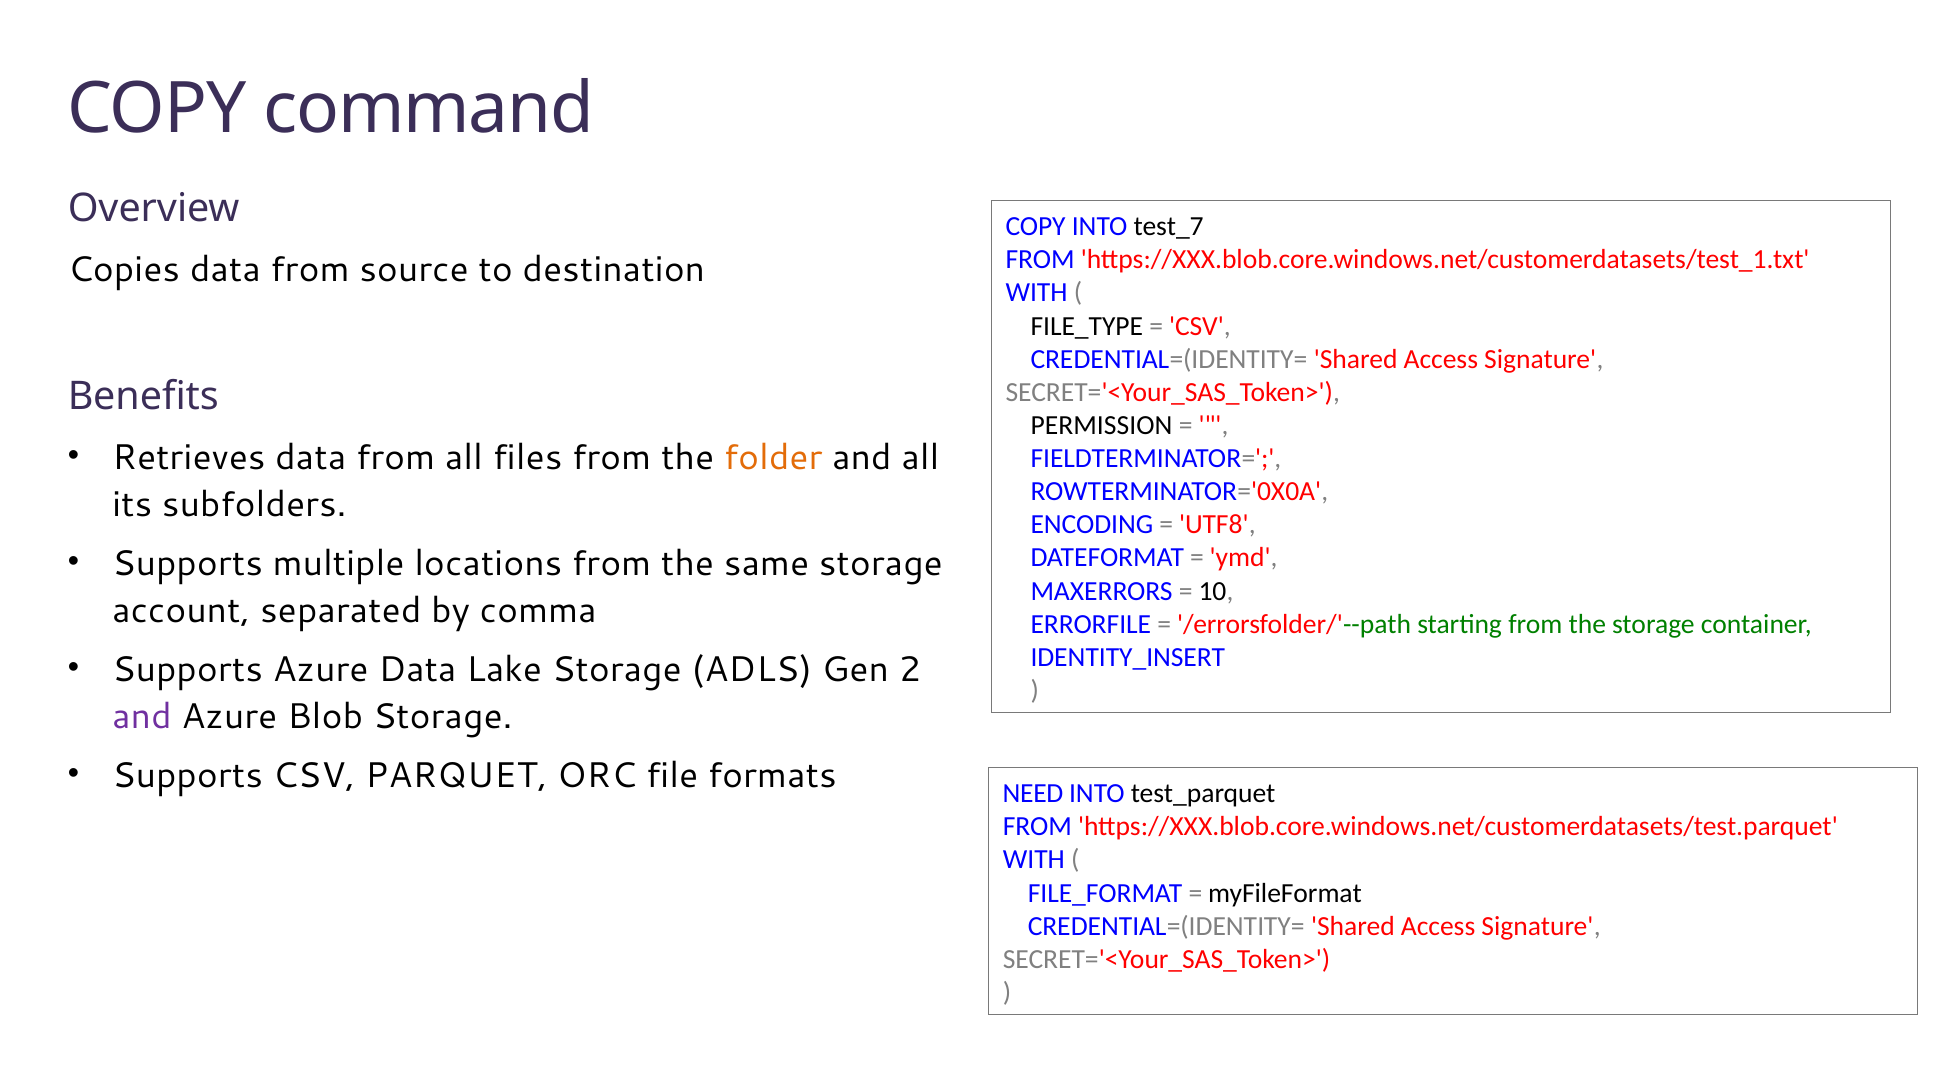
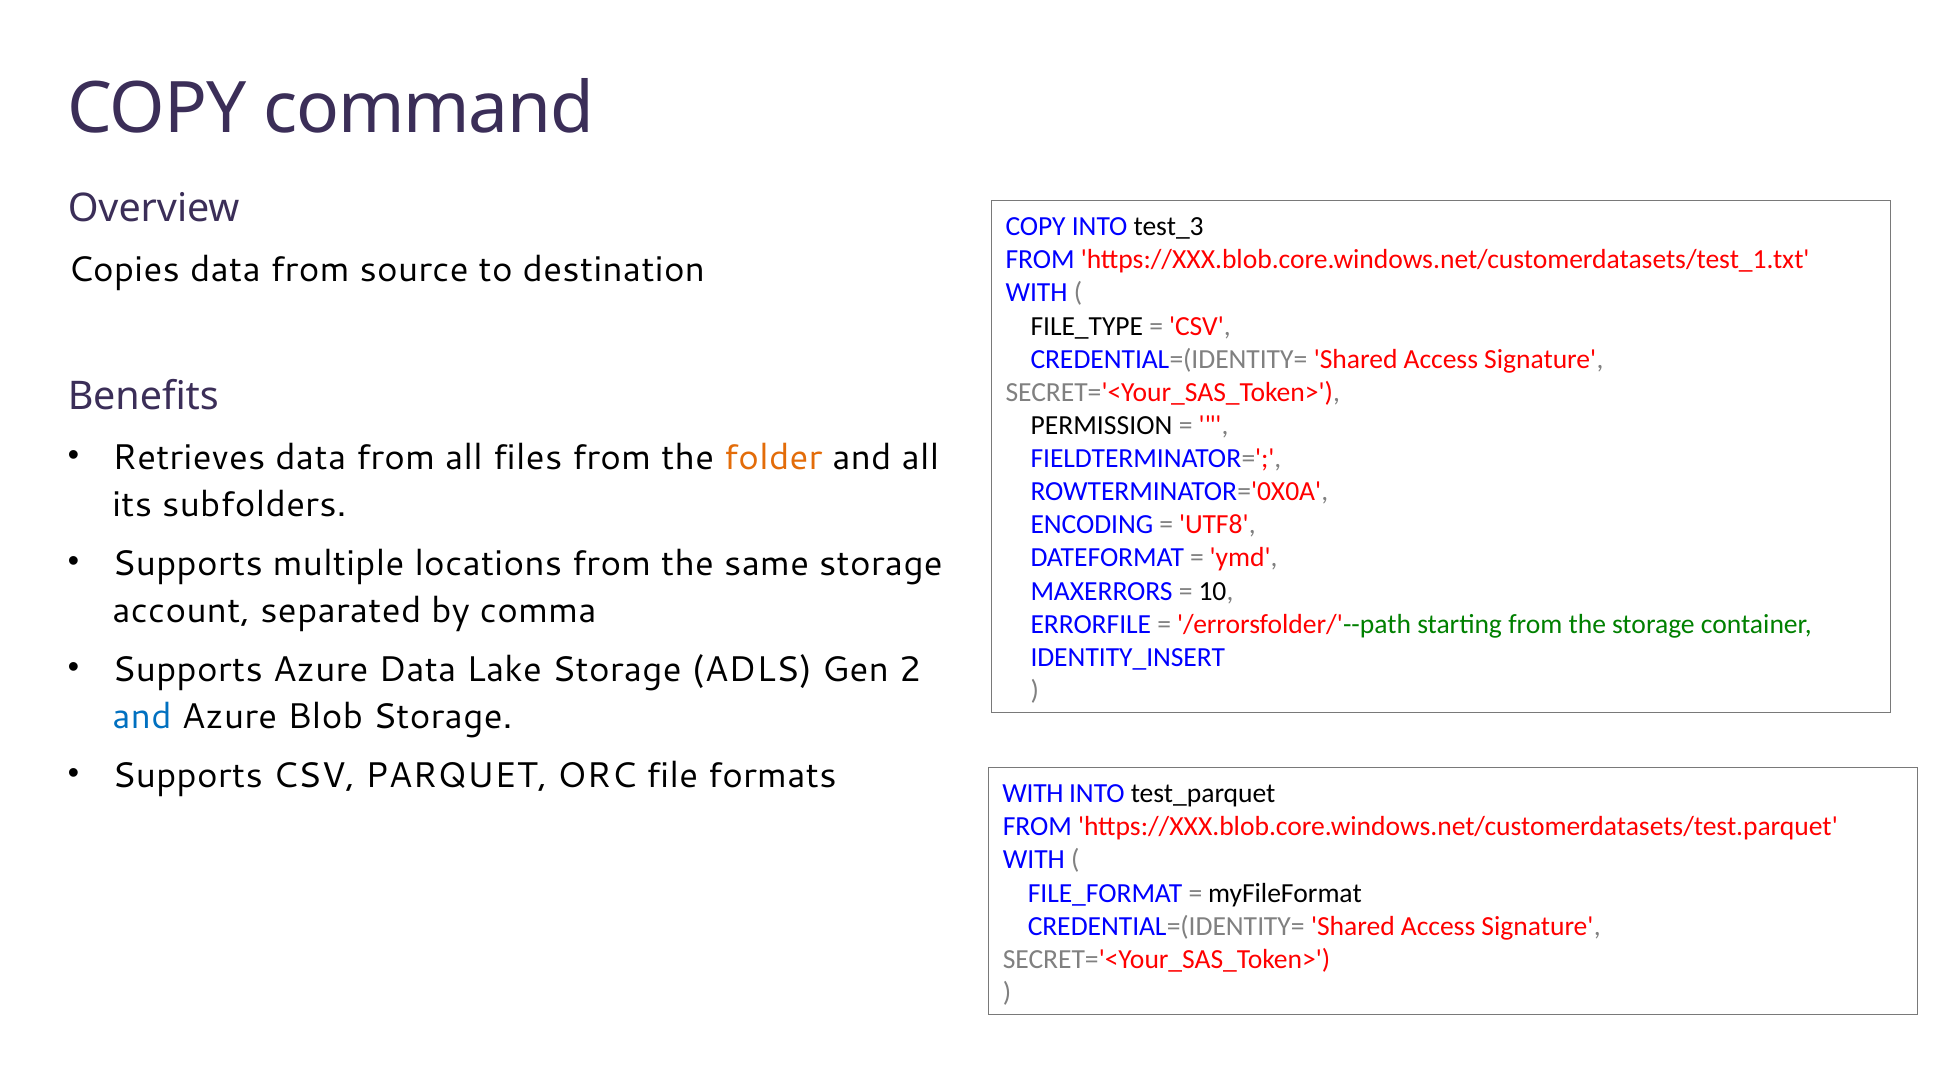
test_7: test_7 -> test_3 (1169, 227)
and colour: purple -> blue (142, 716)
NEED: NEED -> WITH (1033, 794)
